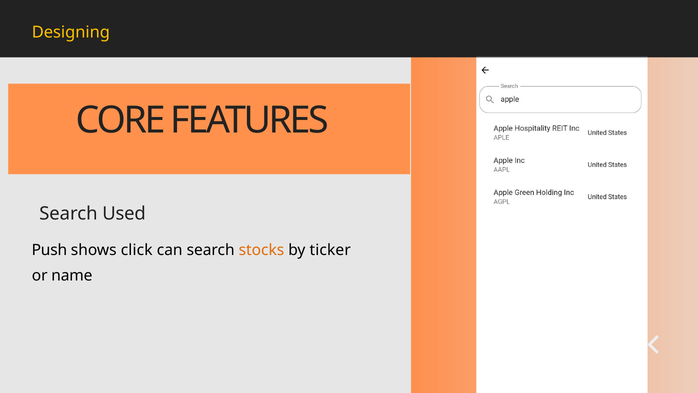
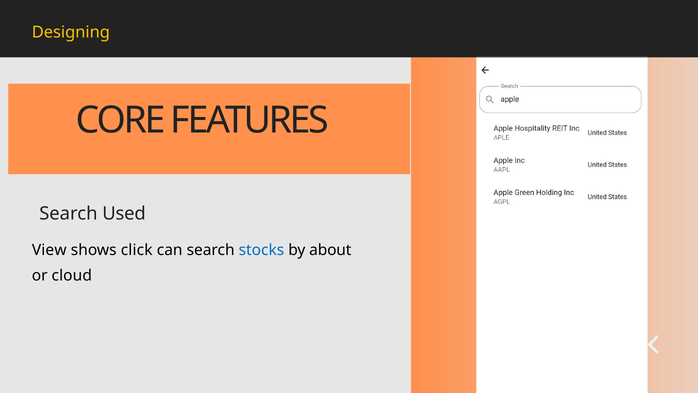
Push: Push -> View (49, 250)
stocks colour: orange -> blue (261, 250)
ticker: ticker -> about (330, 250)
name: name -> cloud (72, 275)
